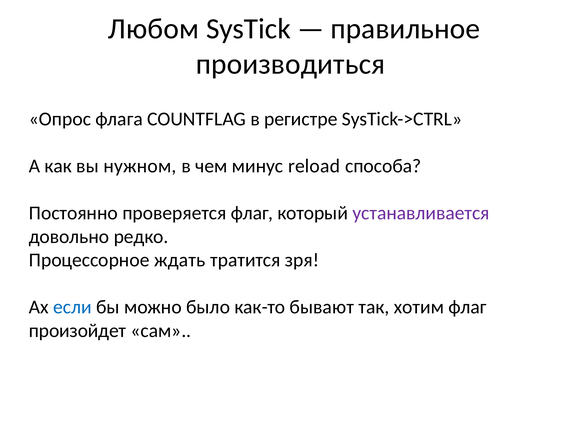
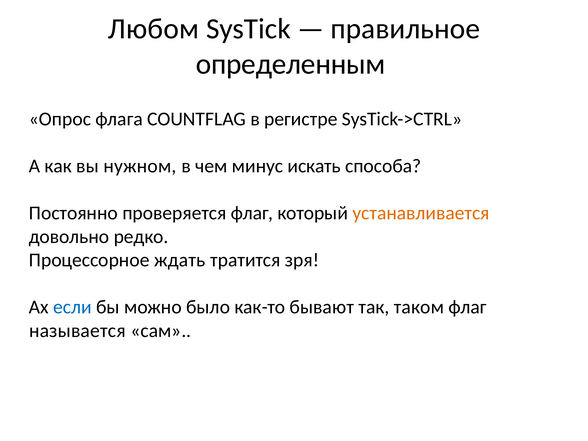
производиться: производиться -> определенным (291, 64)
reload: reload -> искать (314, 166)
устанавливается colour: purple -> orange (421, 213)
хотим: хотим -> таком (419, 307)
произойдет: произойдет -> называется (77, 331)
